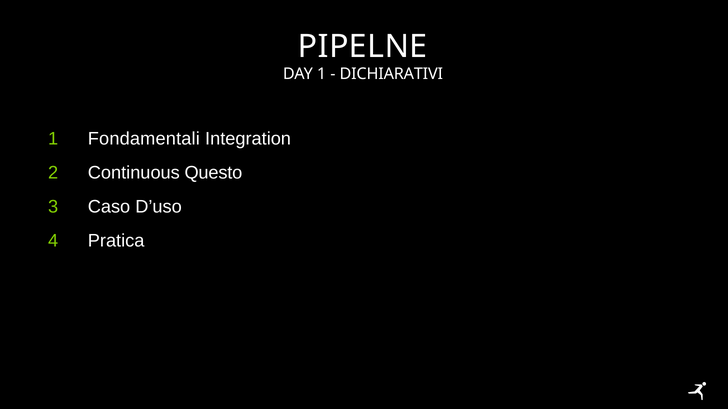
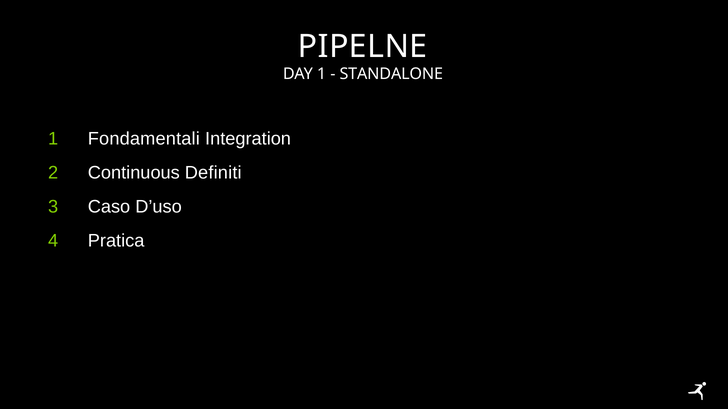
DICHIARATIVI: DICHIARATIVI -> STANDALONE (391, 74)
Questo: Questo -> Definiti (213, 173)
